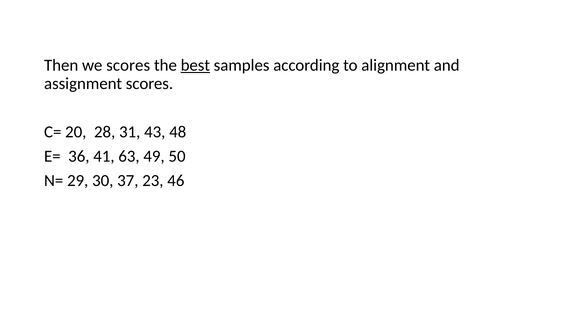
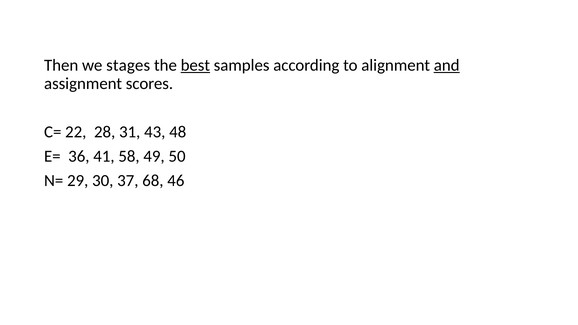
we scores: scores -> stages (128, 65)
and underline: none -> present (447, 65)
20: 20 -> 22 (76, 132)
63: 63 -> 58 (129, 156)
23: 23 -> 68 (153, 181)
